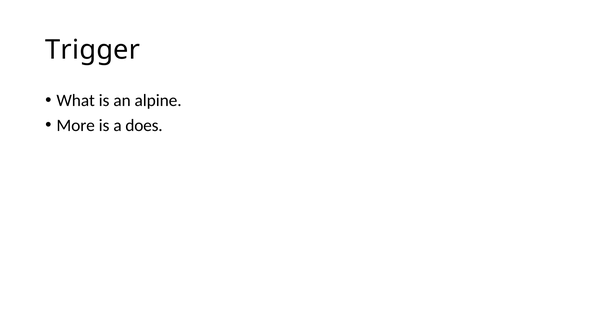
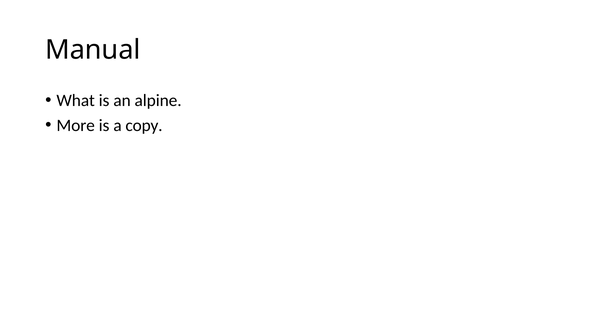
Trigger: Trigger -> Manual (93, 50)
does: does -> copy (144, 125)
